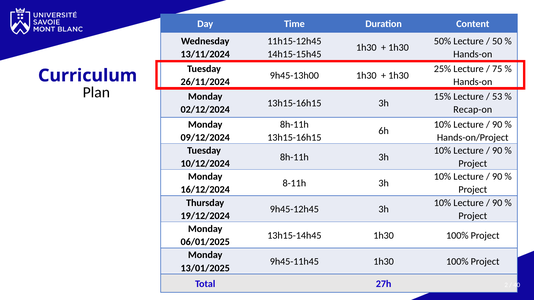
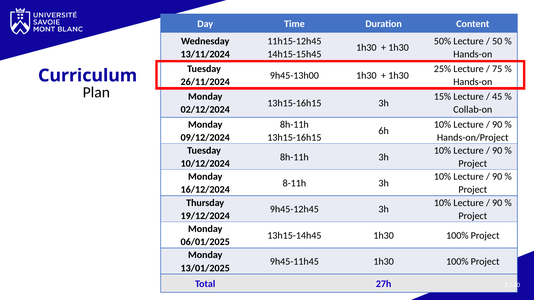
53: 53 -> 45 (497, 97)
Recap-on: Recap-on -> Collab-on (473, 110)
